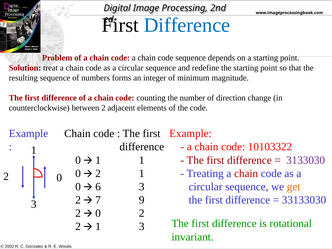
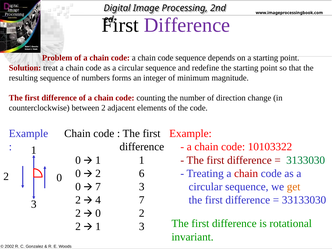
Difference colour: blue -> purple (187, 25)
3133030 colour: purple -> green (306, 160)
1: 1 -> 6 (142, 173)
0 6: 6 -> 7 (98, 187)
7: 7 -> 4 (98, 200)
9: 9 -> 7 (142, 200)
